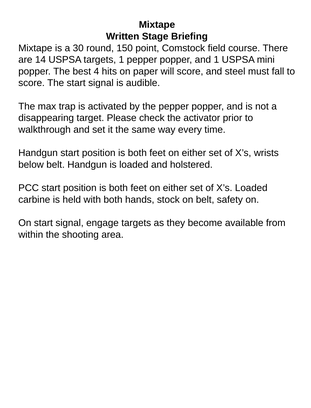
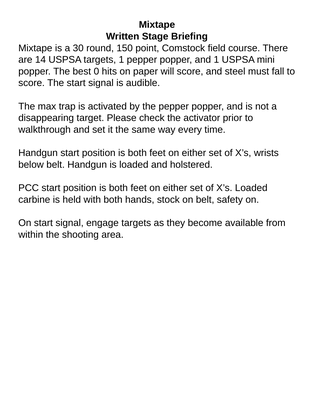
4: 4 -> 0 (96, 71)
